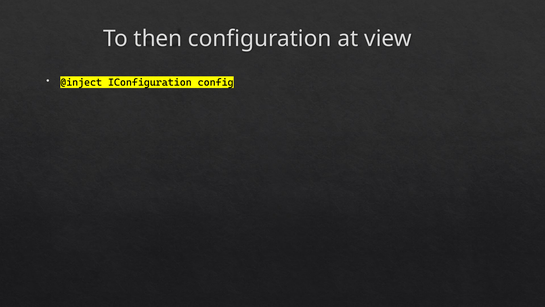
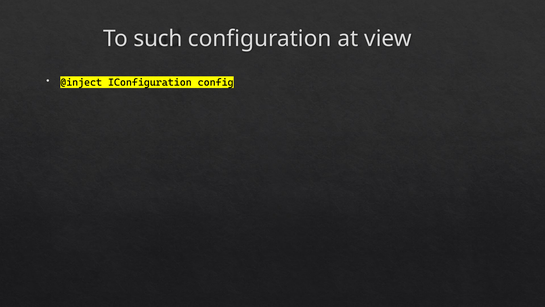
then: then -> such (158, 39)
